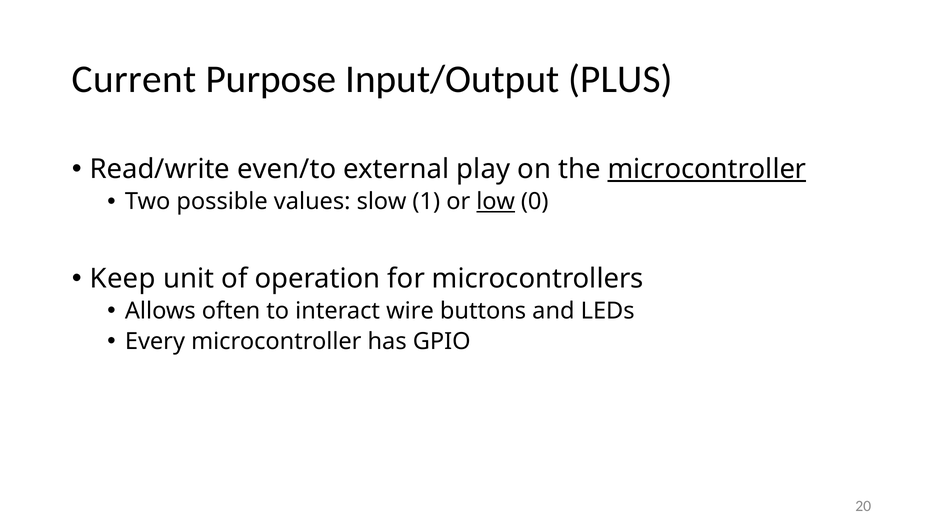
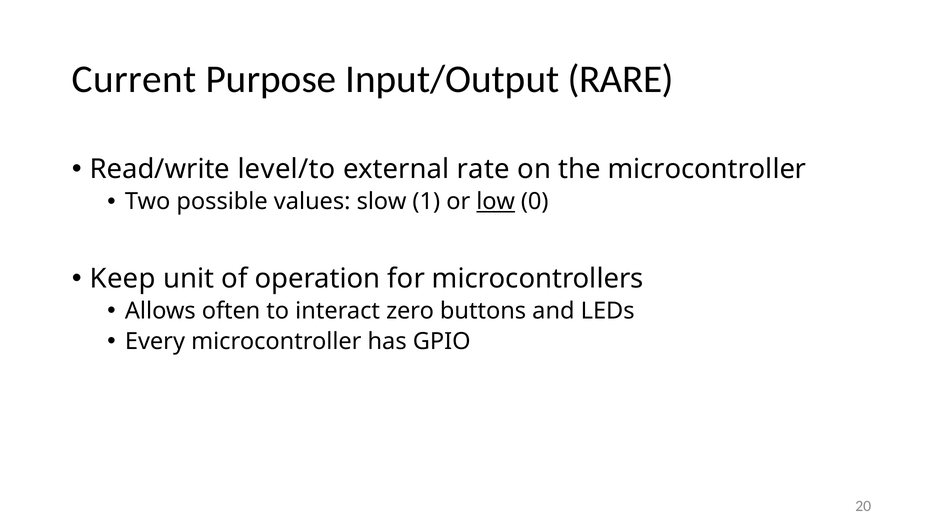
PLUS: PLUS -> RARE (621, 79)
even/to: even/to -> level/to (287, 169)
play: play -> rate (483, 169)
microcontroller underline: present -> none (707, 169)
wire: wire -> zero (410, 311)
